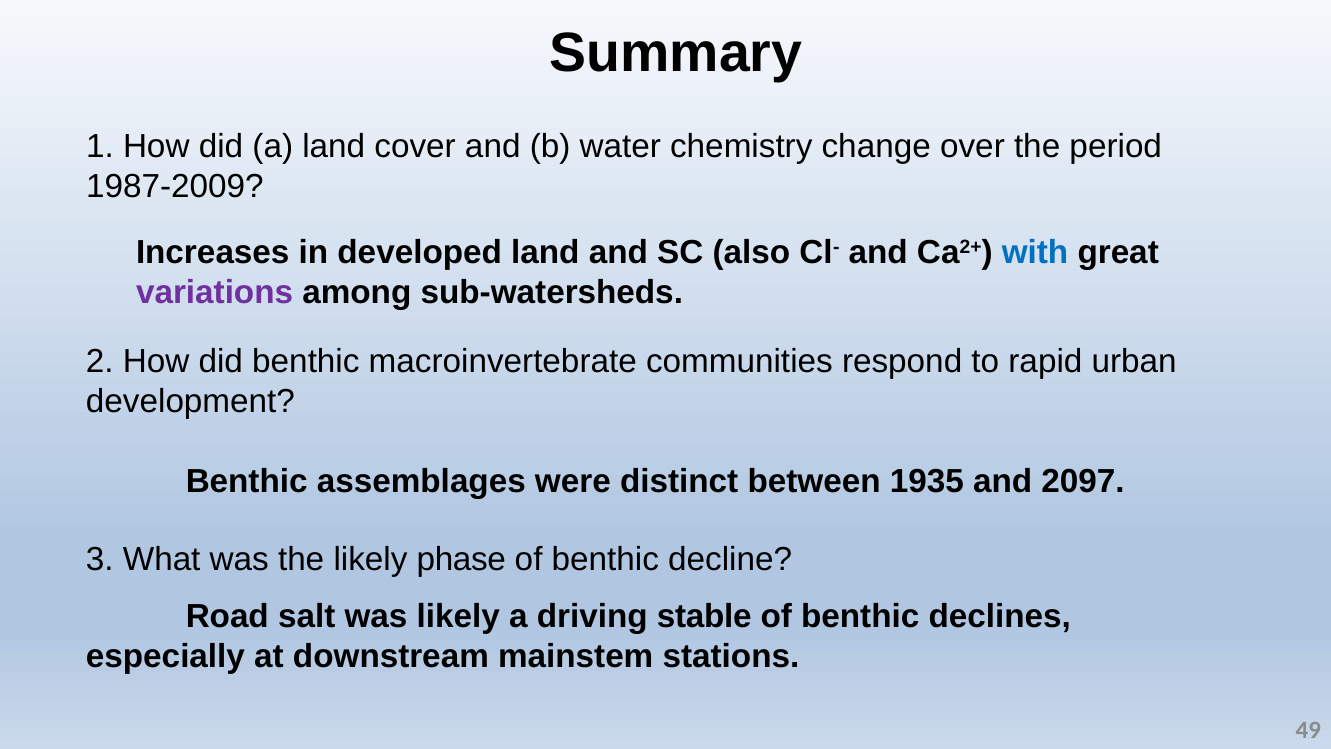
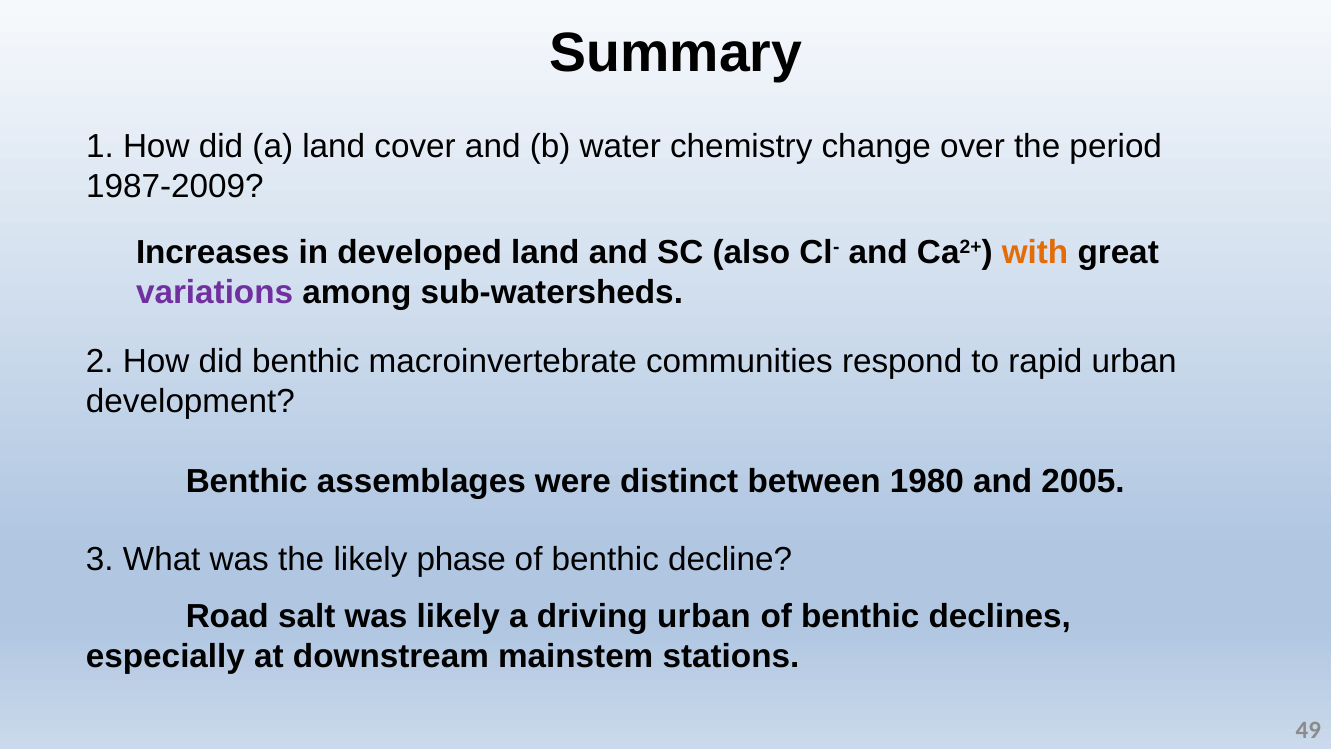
with colour: blue -> orange (1035, 253)
1935: 1935 -> 1980 (927, 481)
2097: 2097 -> 2005 (1083, 481)
driving stable: stable -> urban (704, 616)
